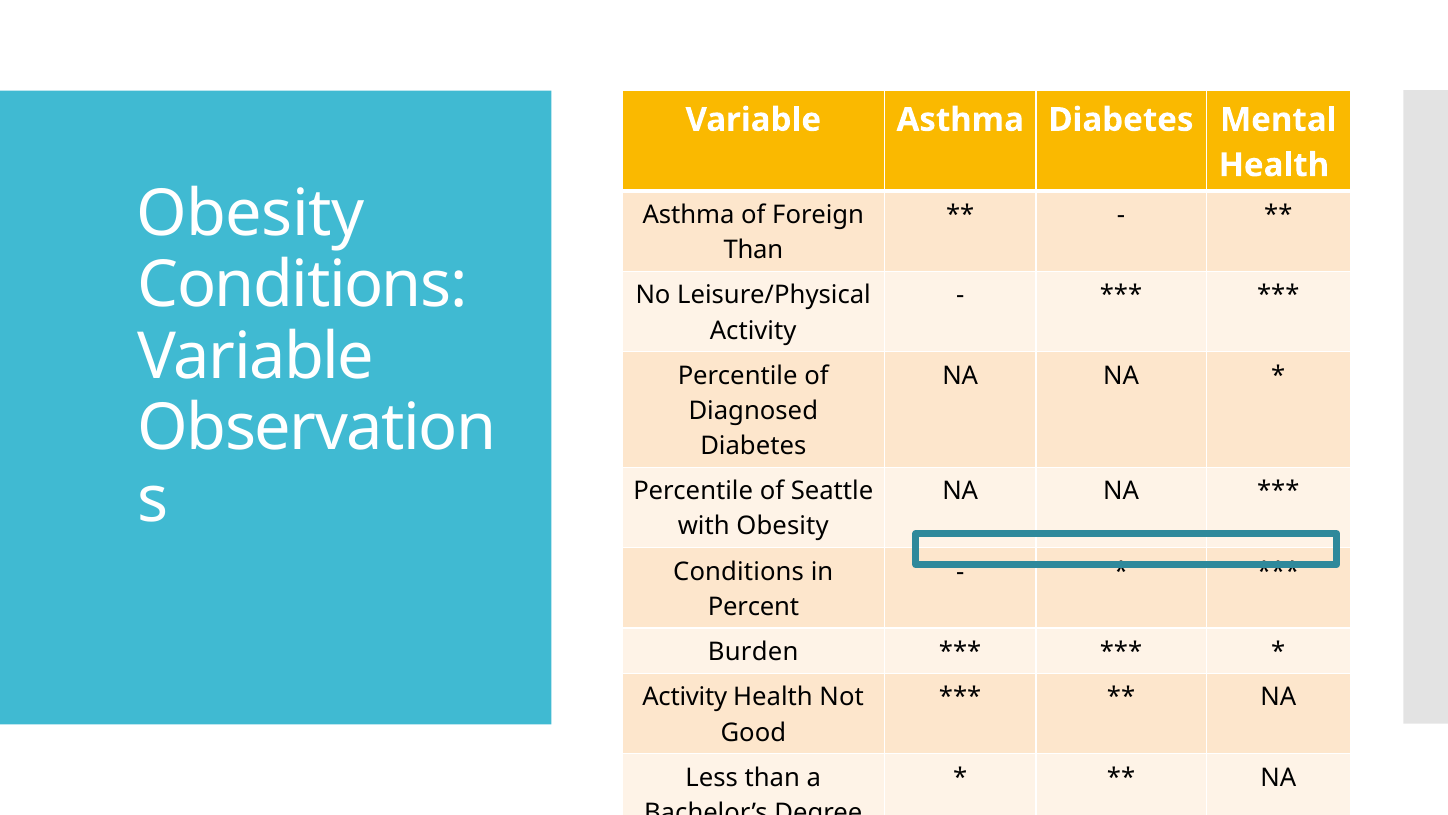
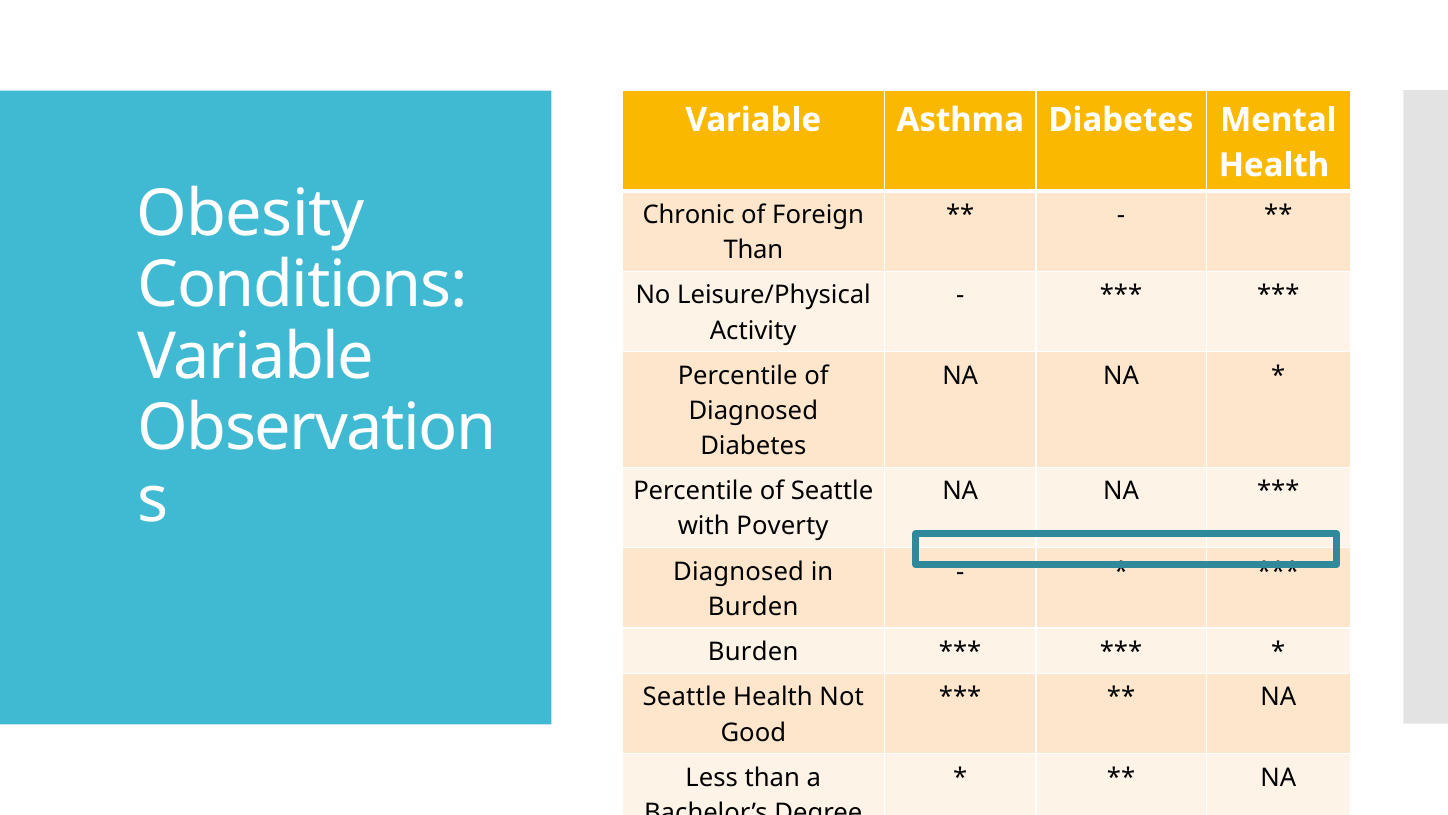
Asthma: Asthma -> Chronic (689, 215)
with Obesity: Obesity -> Poverty (783, 526)
Conditions: Conditions -> Diagnosed (739, 571)
Percent: Percent -> Burden (753, 607)
Activity: Activity -> Seattle (684, 697)
